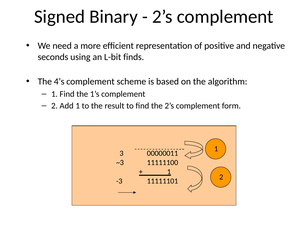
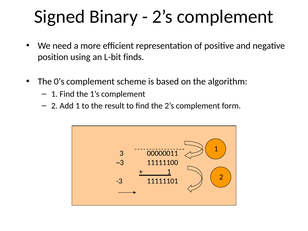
seconds: seconds -> position (53, 57)
4’s: 4’s -> 0’s (59, 81)
